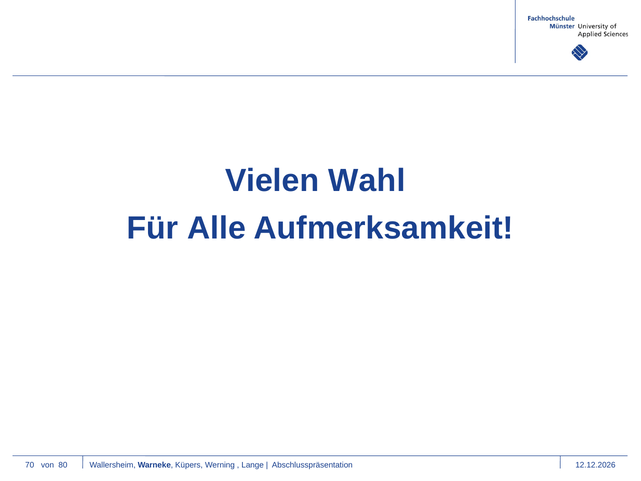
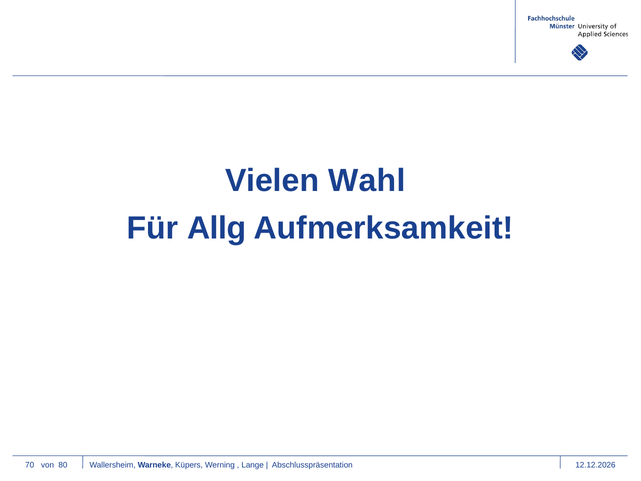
Alle: Alle -> Allg (217, 228)
